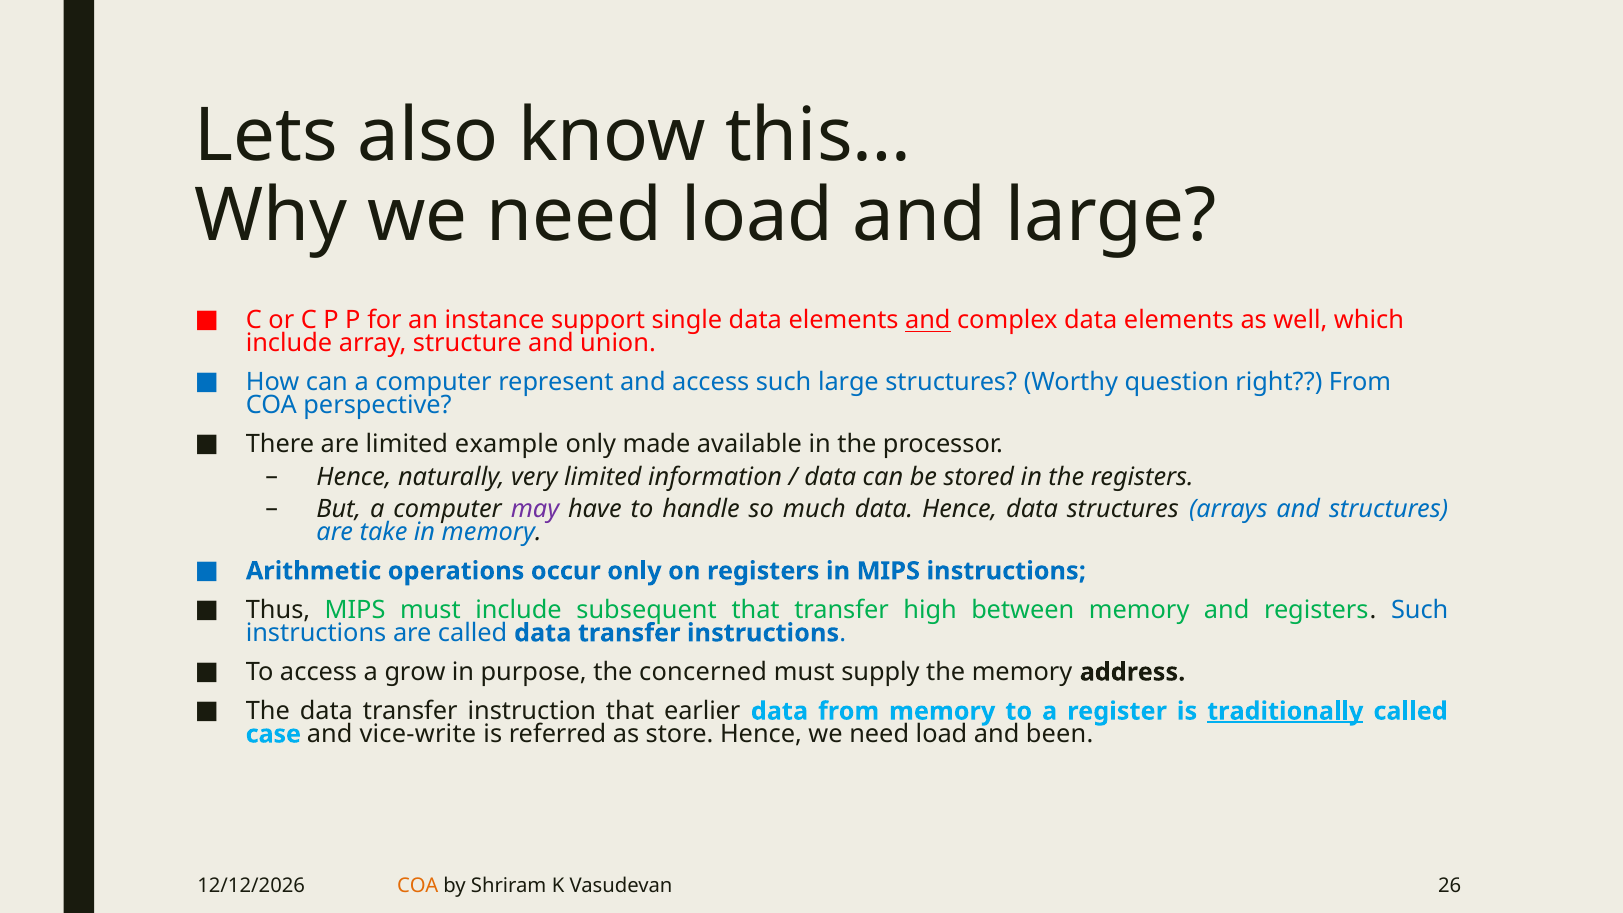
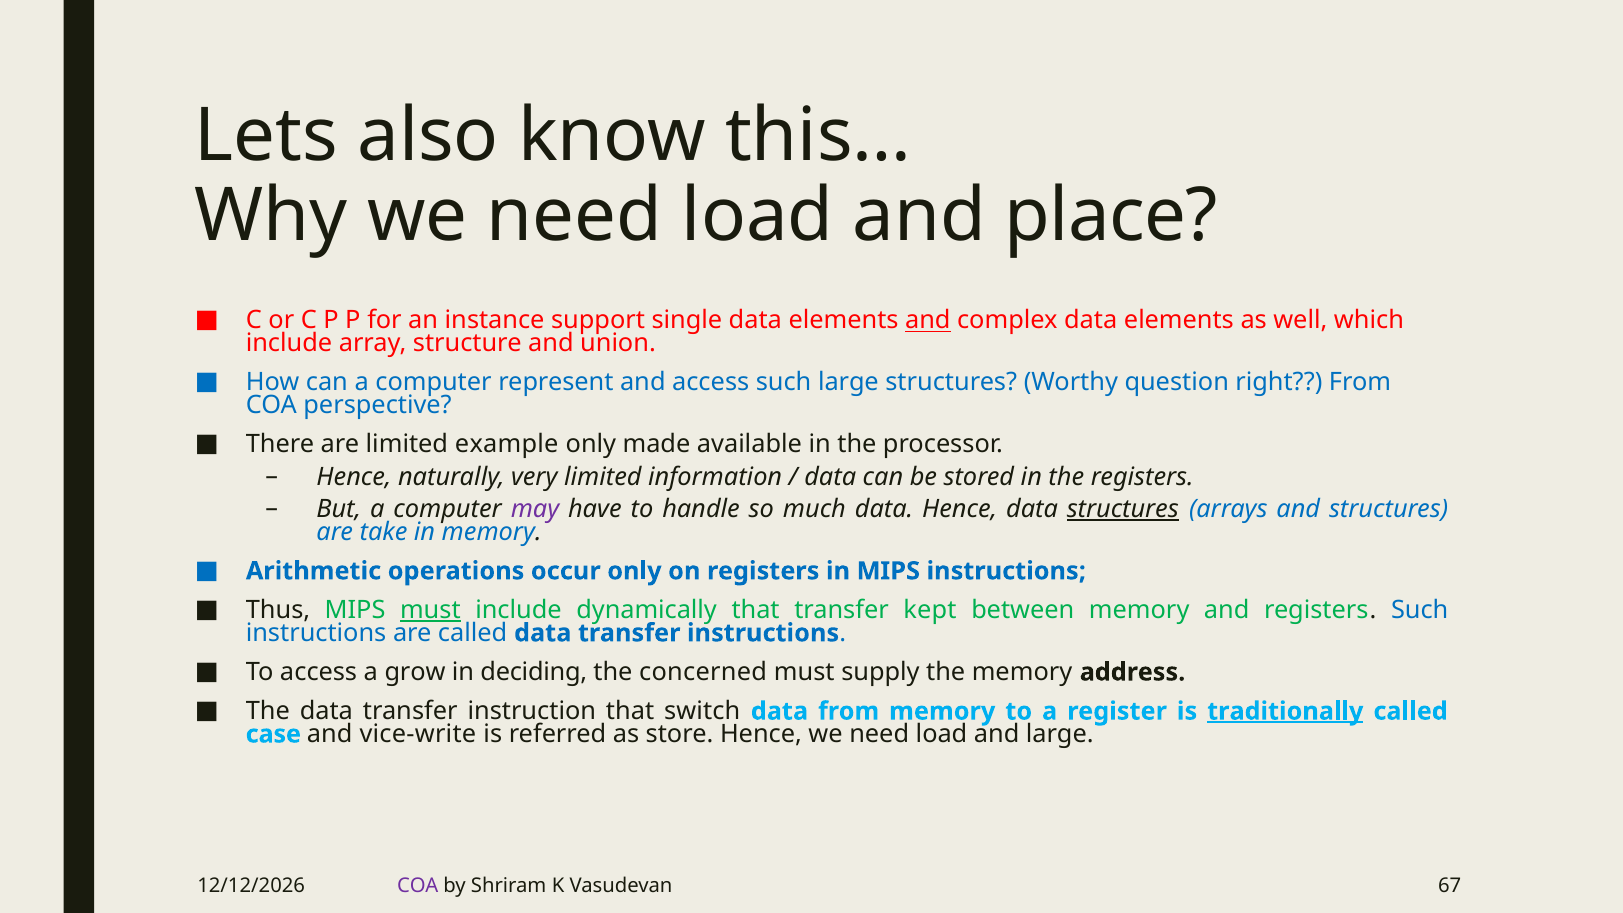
and large: large -> place (1111, 216)
structures underline: none -> present (1123, 509)
must underline: none -> present (430, 610)
subsequent: subsequent -> dynamically (647, 610)
high: high -> kept (930, 610)
purpose: purpose -> deciding (534, 672)
earlier: earlier -> switch (702, 711)
and been: been -> large (1060, 734)
COA colour: orange -> purple (418, 886)
26: 26 -> 67 (1450, 886)
